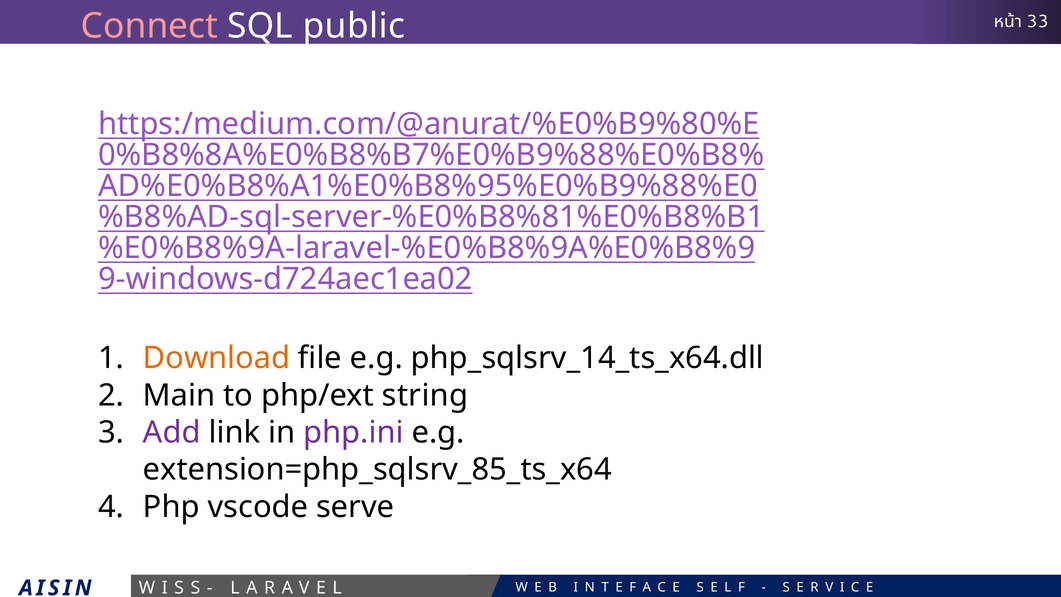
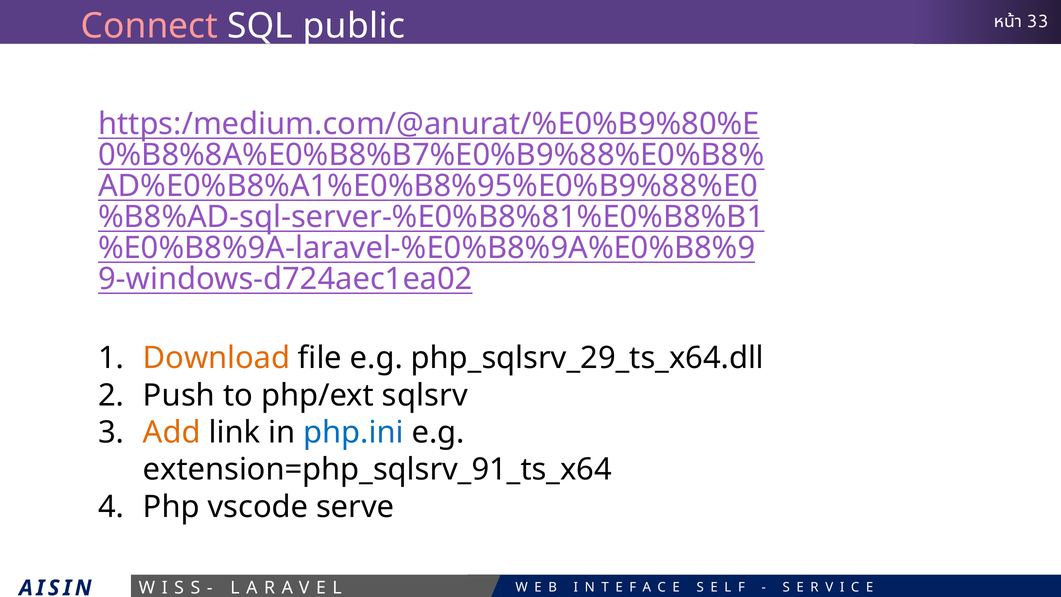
php_sqlsrv_14_ts_x64.dll: php_sqlsrv_14_ts_x64.dll -> php_sqlsrv_29_ts_x64.dll (587, 358)
Main: Main -> Push (179, 395)
string: string -> sqlsrv (425, 395)
Add colour: purple -> orange (172, 432)
php.ini colour: purple -> blue (353, 432)
extension=php_sqlsrv_85_ts_x64: extension=php_sqlsrv_85_ts_x64 -> extension=php_sqlsrv_91_ts_x64 (377, 470)
